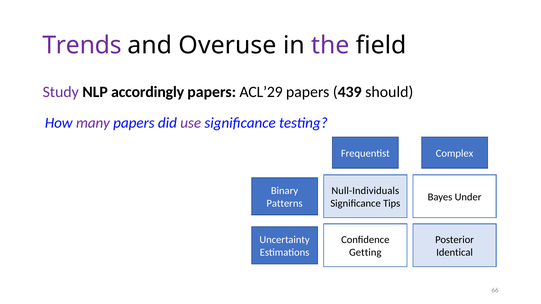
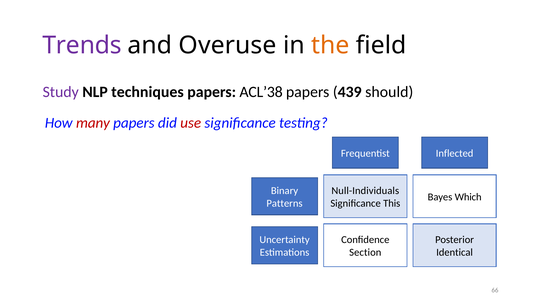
the colour: purple -> orange (330, 45)
accordingly: accordingly -> techniques (148, 92)
ACL’29: ACL’29 -> ACL’38 (261, 92)
many colour: purple -> red (93, 123)
use colour: purple -> red (191, 123)
Complex: Complex -> Inflected (455, 153)
Under: Under -> Which (468, 197)
Tips: Tips -> This (392, 204)
Getting: Getting -> Section (365, 253)
